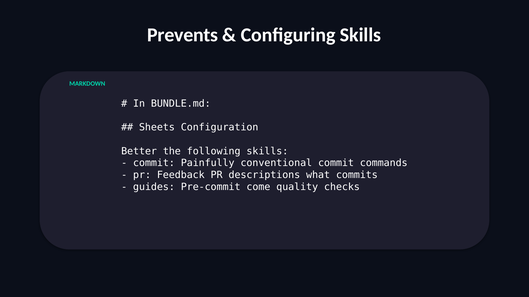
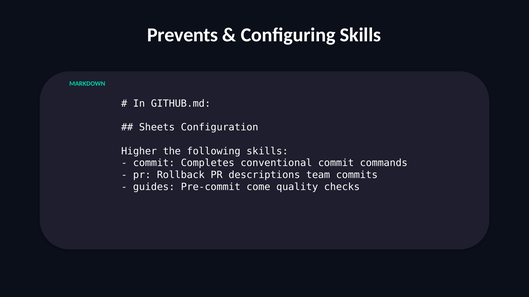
BUNDLE.md: BUNDLE.md -> GITHUB.md (181, 104)
Better: Better -> Higher (139, 151)
Painfully: Painfully -> Completes (208, 163)
Feedback: Feedback -> Rollback (181, 175)
what: what -> team (318, 175)
